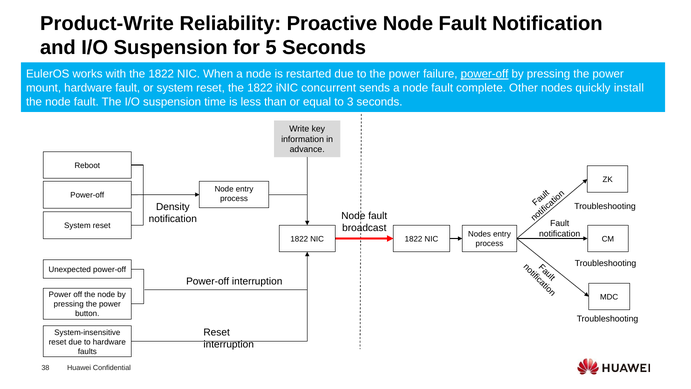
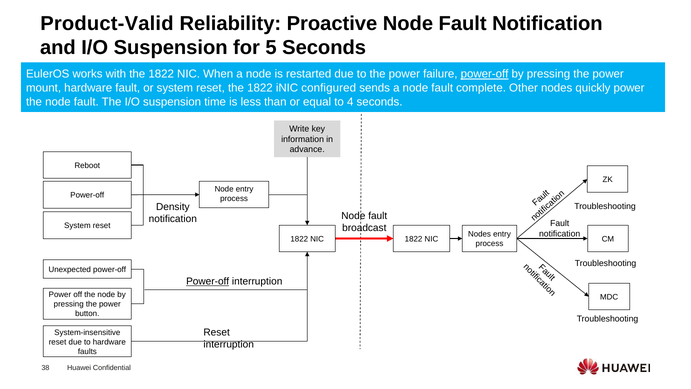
Product-Write: Product-Write -> Product-Valid (107, 23)
concurrent: concurrent -> configured (329, 88)
quickly install: install -> power (629, 88)
3: 3 -> 4 (350, 102)
Power-off underline: none -> present (208, 281)
